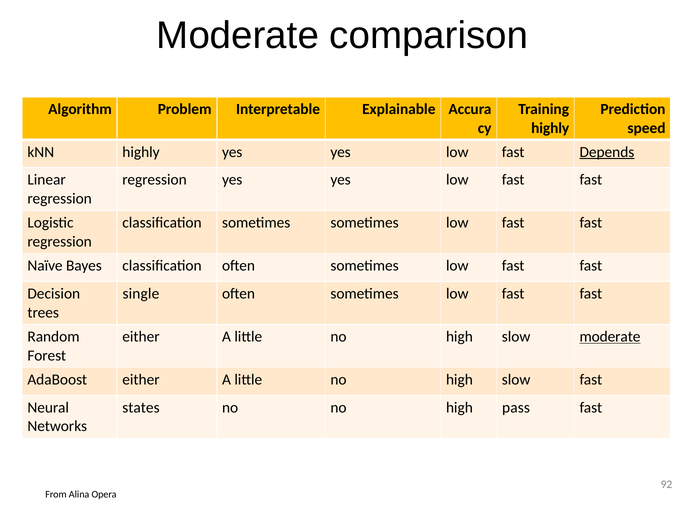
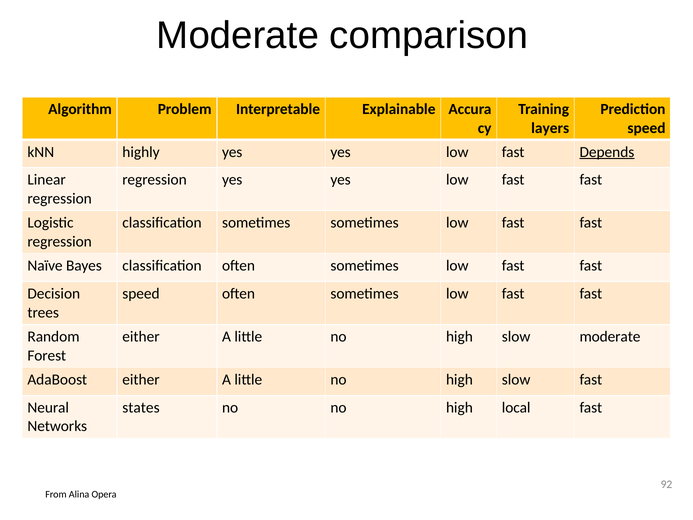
highly: highly -> layers (550, 128)
single: single -> speed (141, 294)
moderate underline: present -> none (610, 336)
pass: pass -> local (516, 407)
